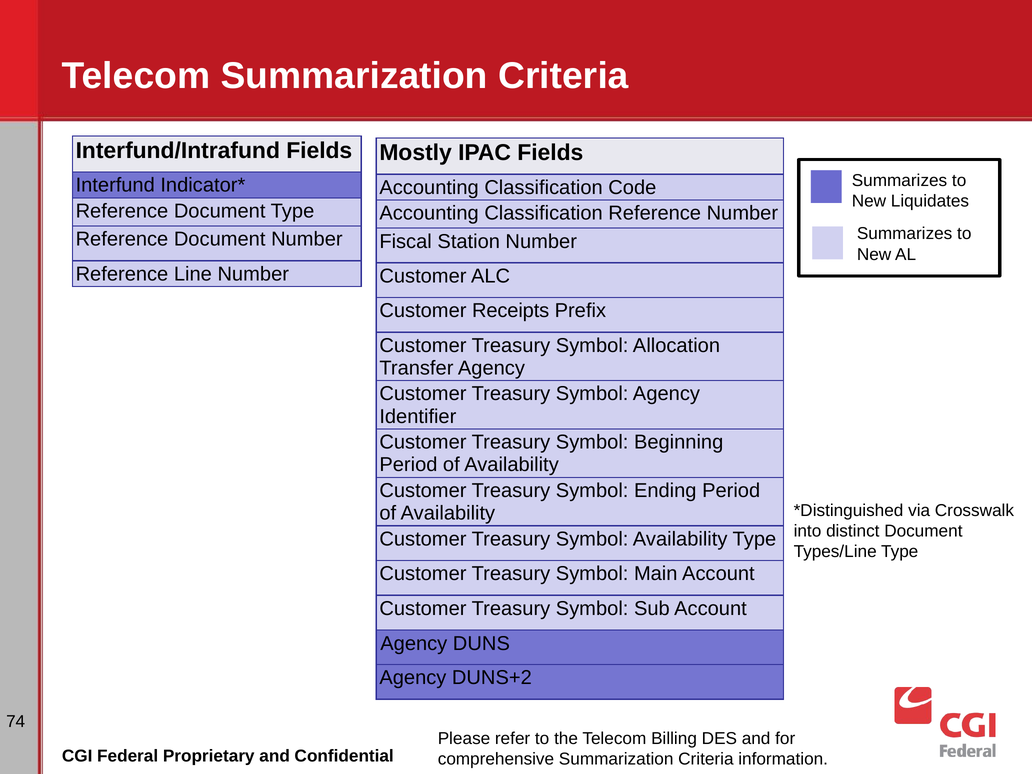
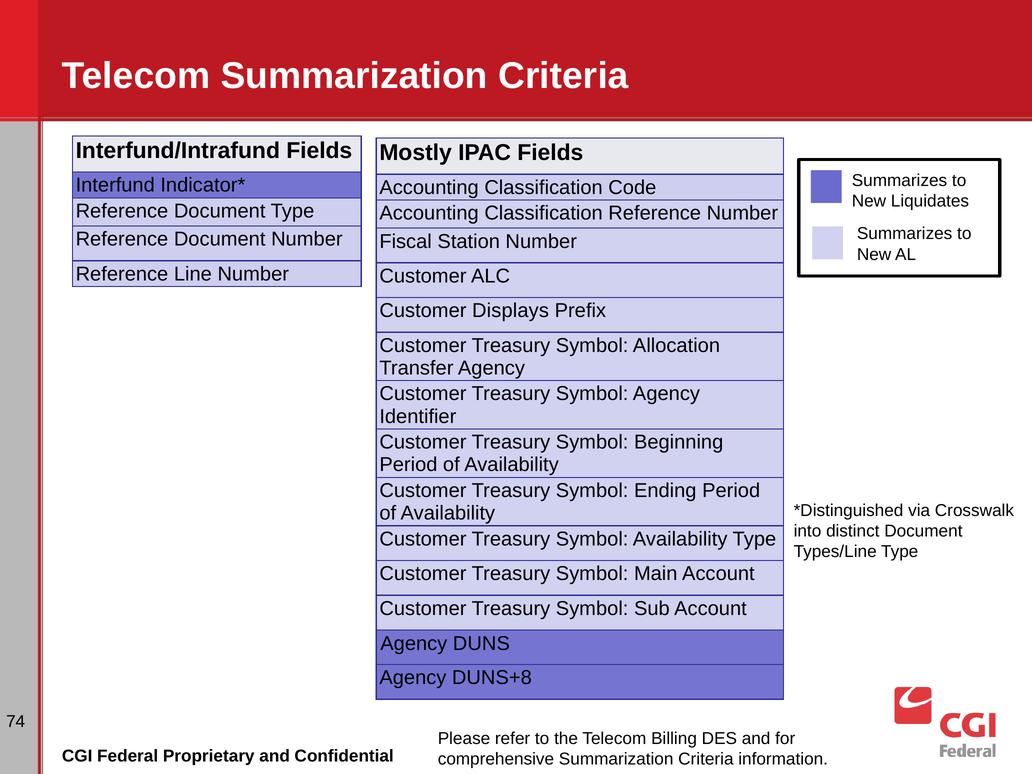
Receipts: Receipts -> Displays (511, 311)
DUNS+2: DUNS+2 -> DUNS+8 (492, 678)
